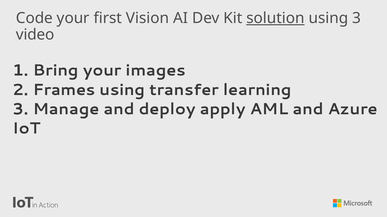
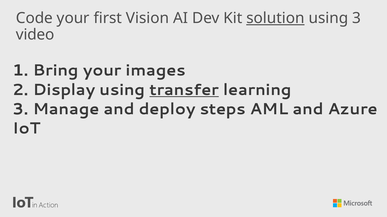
Frames: Frames -> Display (64, 90)
transfer underline: none -> present (184, 90)
apply: apply -> steps (223, 109)
